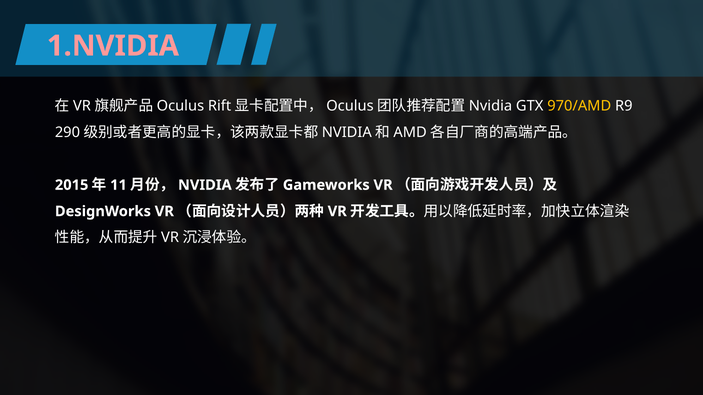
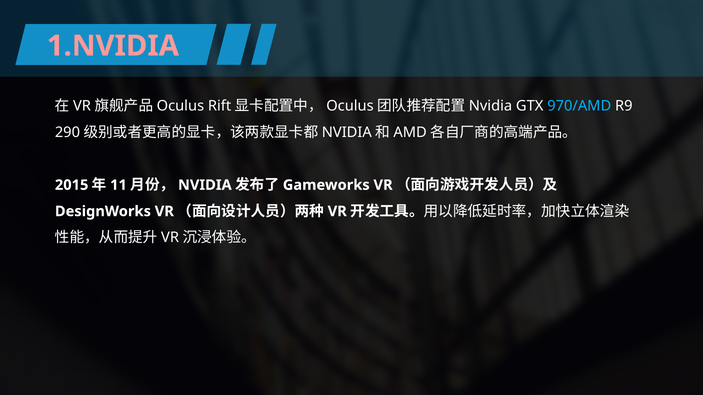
970/AMD colour: yellow -> light blue (579, 106)
